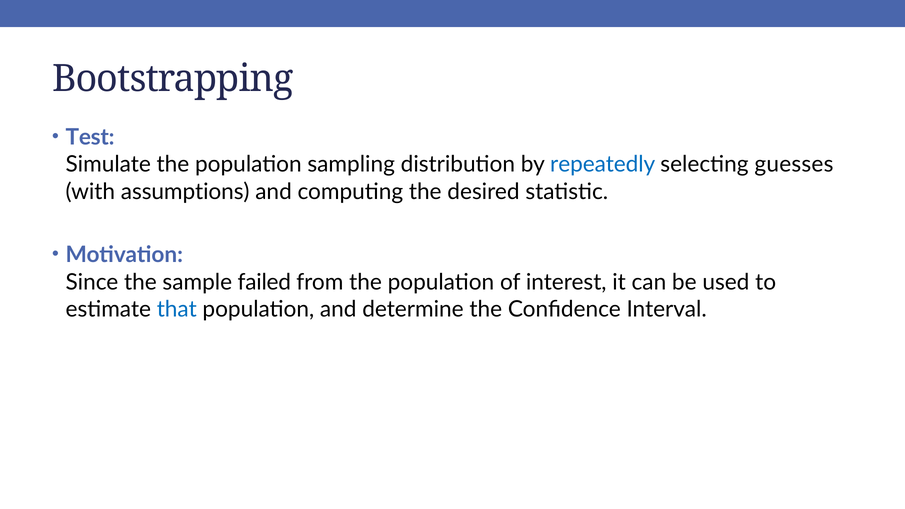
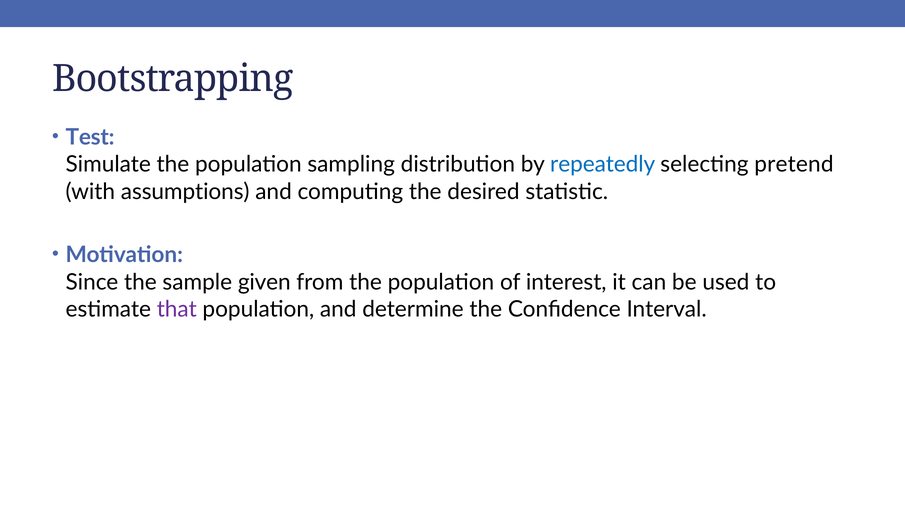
guesses: guesses -> pretend (794, 164)
failed: failed -> given (264, 282)
that colour: blue -> purple (177, 309)
